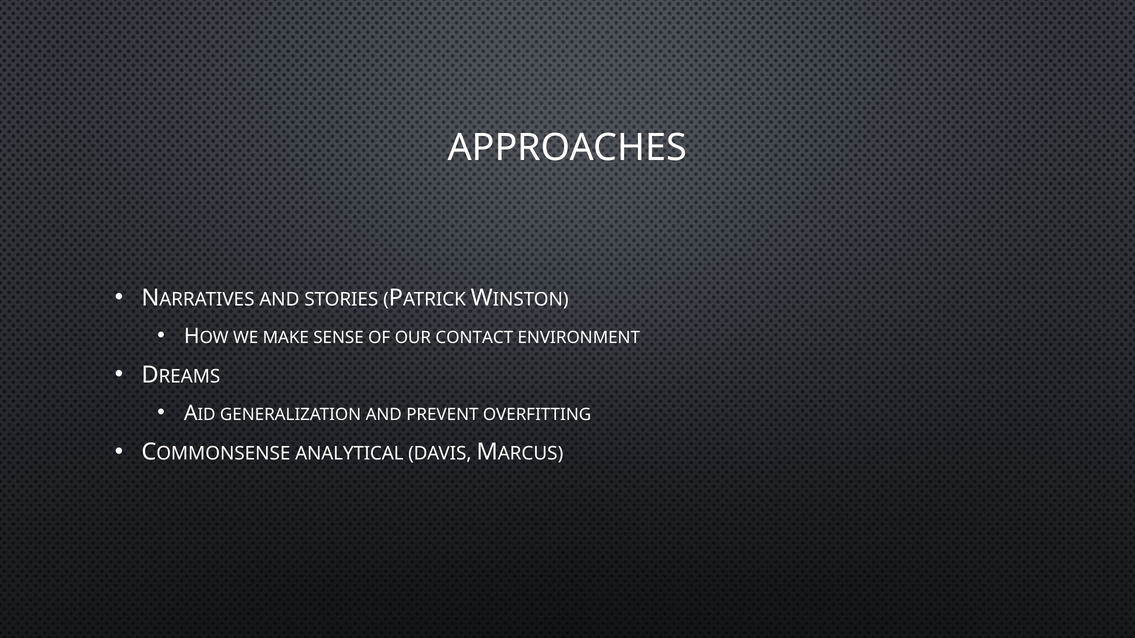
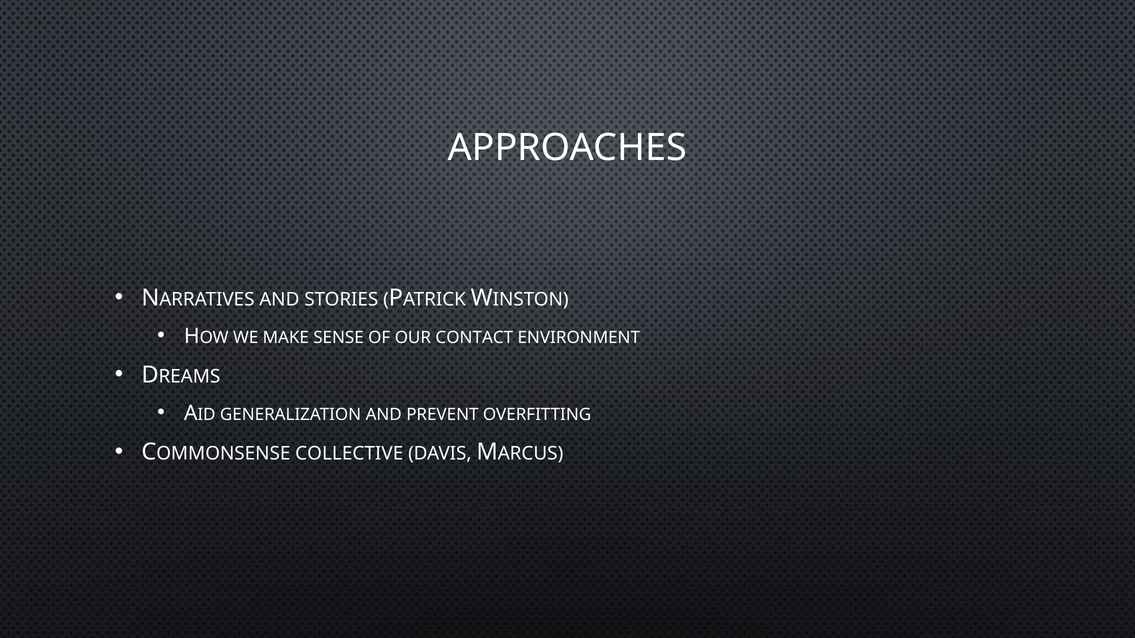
ANALYTICAL: ANALYTICAL -> COLLECTIVE (349, 454)
